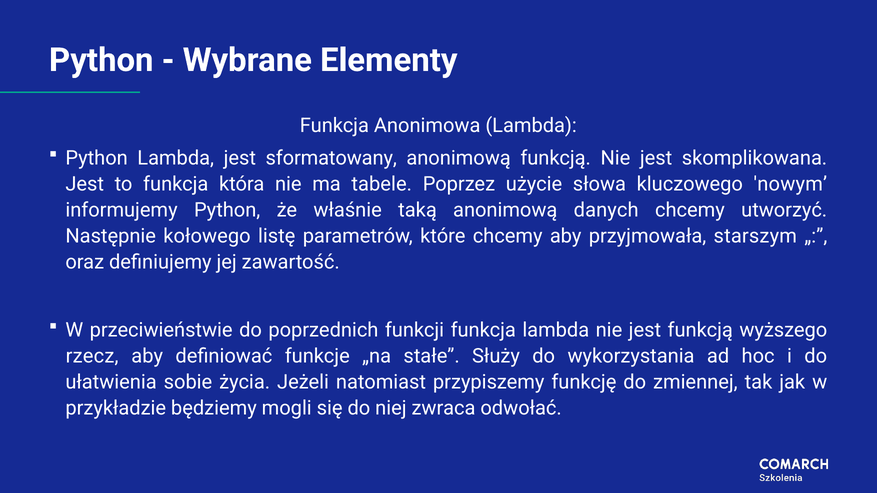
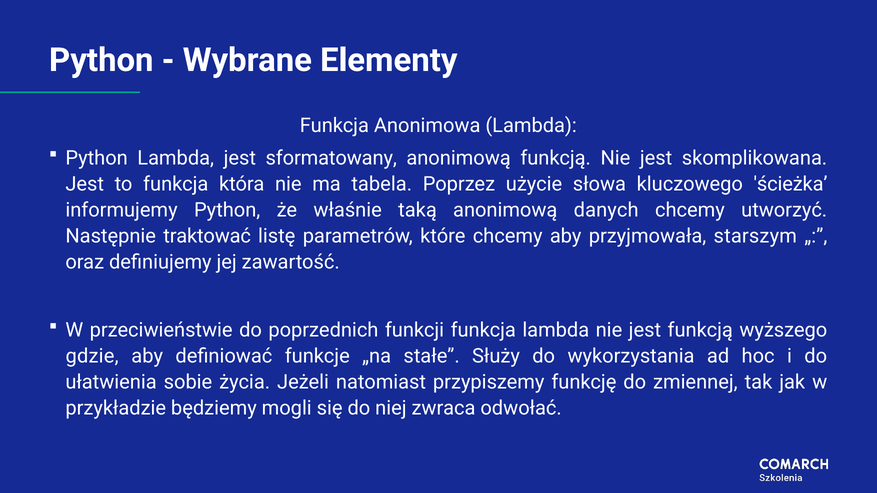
tabele: tabele -> tabela (382, 184)
nowym: nowym -> ścieżka (791, 184)
kołowego: kołowego -> traktować (207, 236)
rzecz: rzecz -> gdzie (92, 356)
